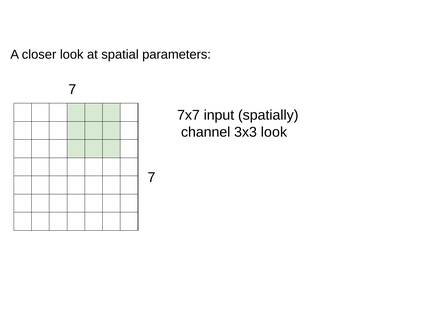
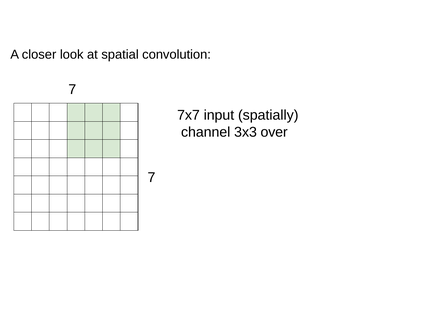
parameters: parameters -> convolution (177, 55)
3x3 look: look -> over (274, 132)
